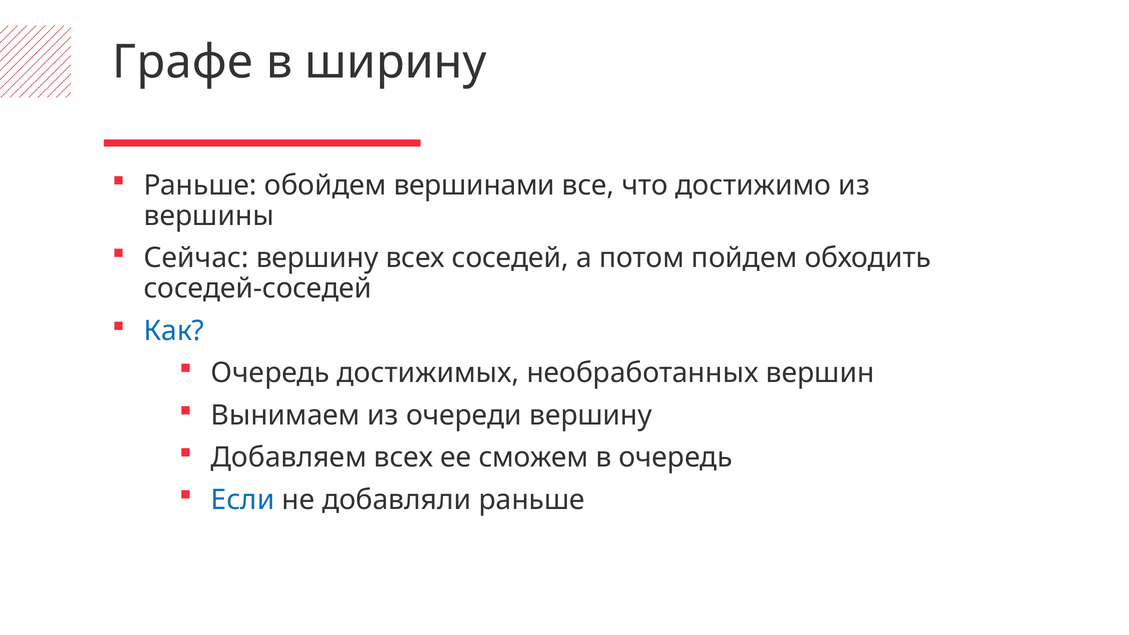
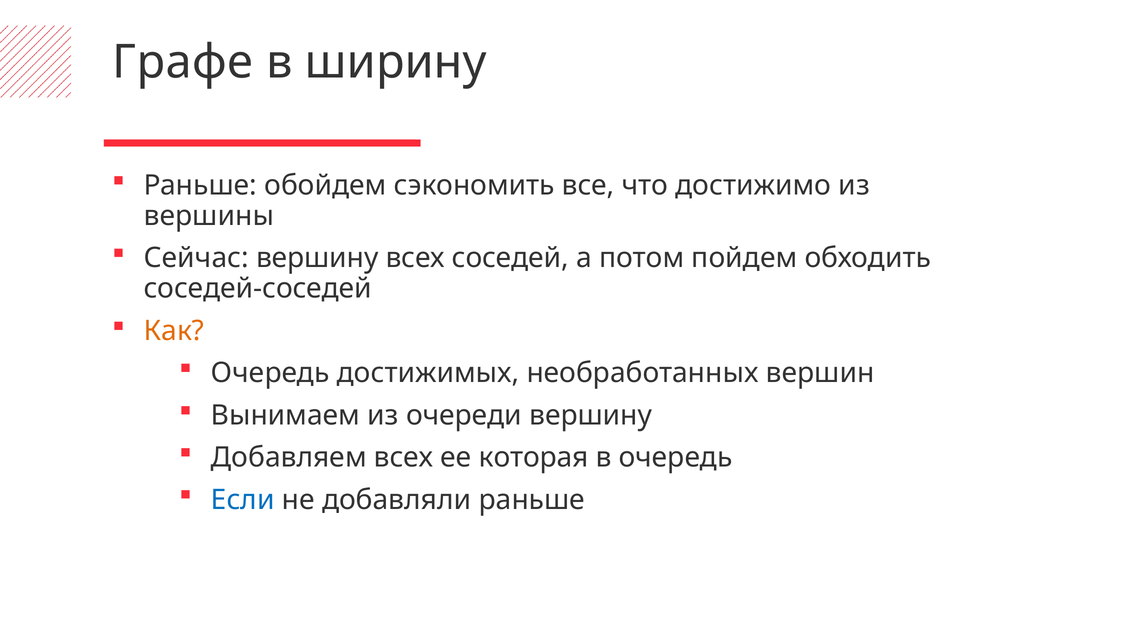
вершинами: вершинами -> сэкономить (474, 185)
Как colour: blue -> orange (174, 331)
сможем: сможем -> которая (534, 458)
